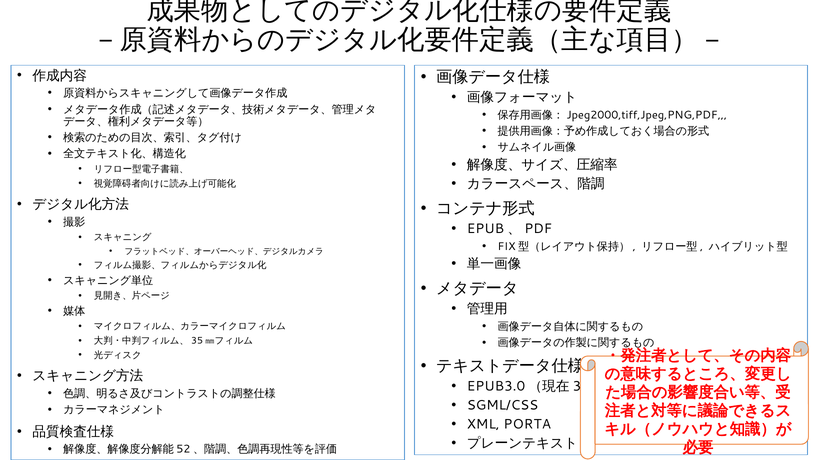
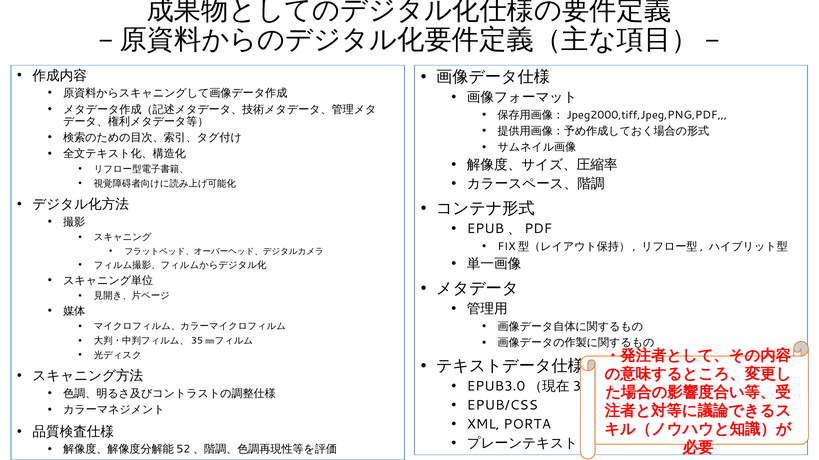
SGML/CSS: SGML/CSS -> EPUB/CSS (502, 406)
